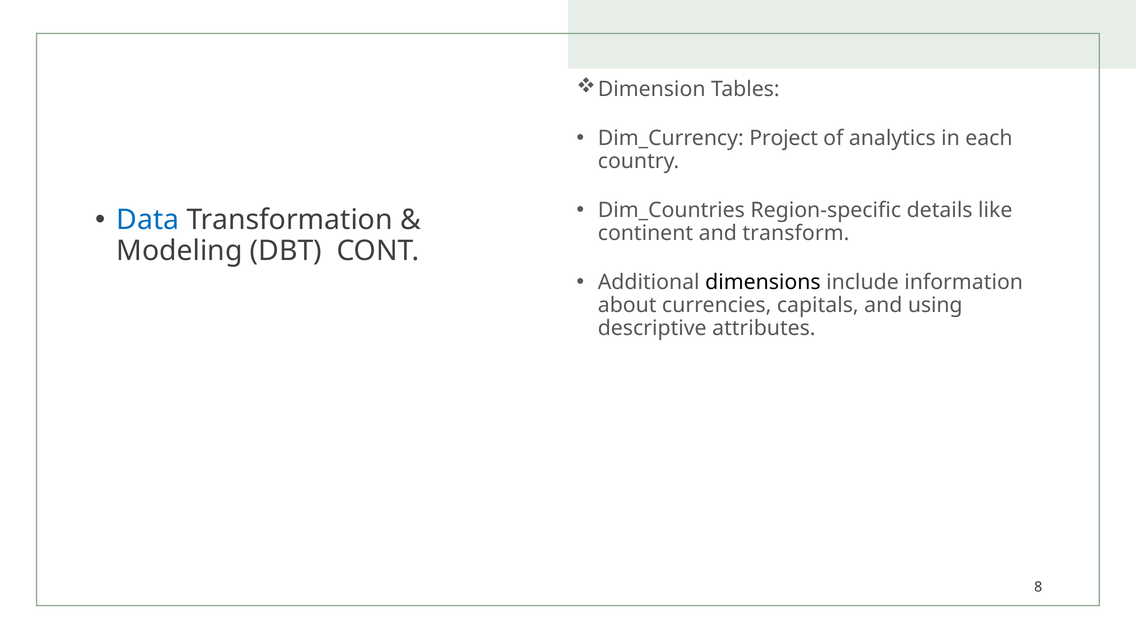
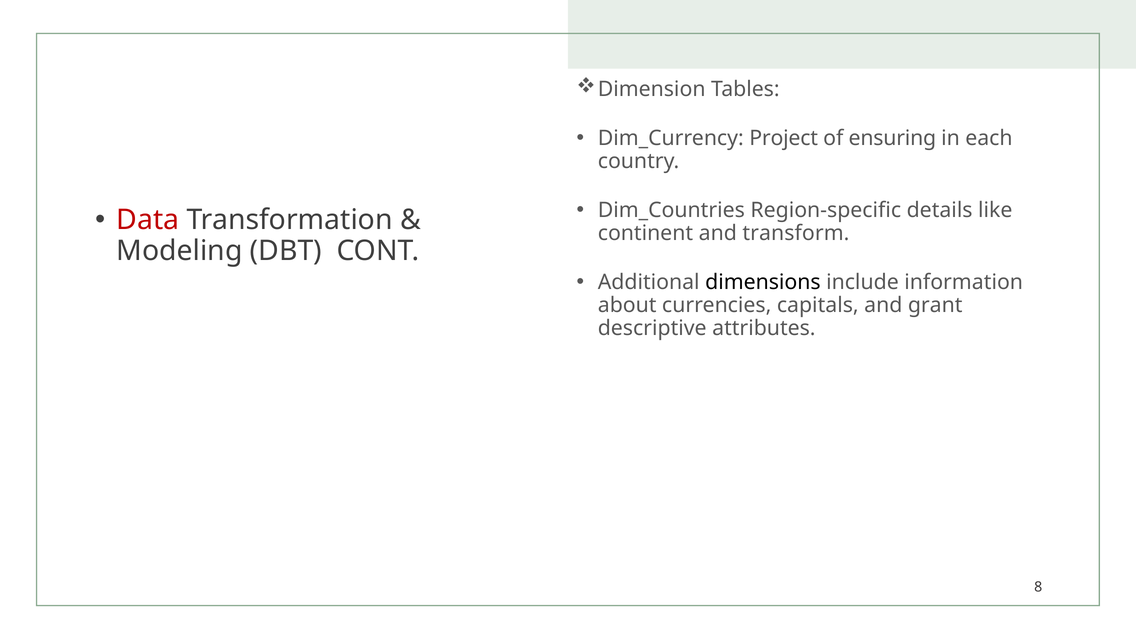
analytics: analytics -> ensuring (892, 138)
Data colour: blue -> red (148, 220)
using: using -> grant (935, 305)
